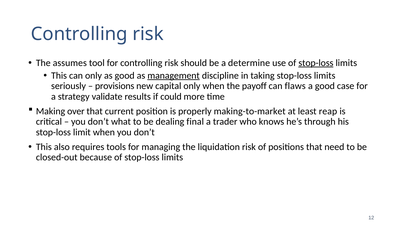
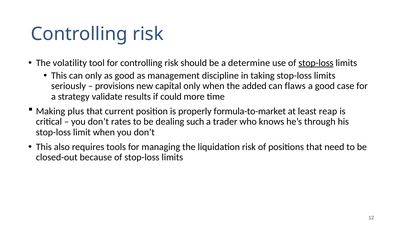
assumes: assumes -> volatility (70, 63)
management underline: present -> none (174, 75)
payoff: payoff -> added (254, 86)
over: over -> plus (76, 111)
making-to-market: making-to-market -> formula-to-market (250, 111)
what: what -> rates (121, 122)
final: final -> such (195, 122)
